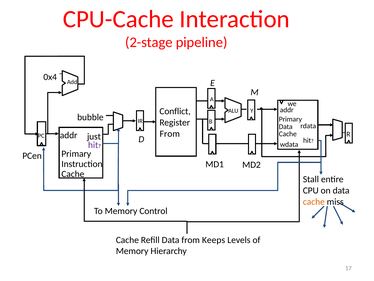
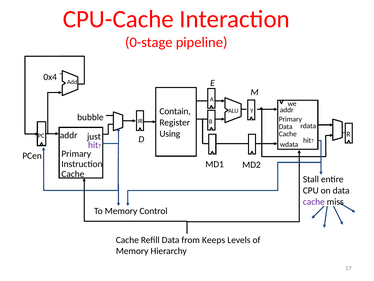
2-stage: 2-stage -> 0-stage (149, 42)
Conflict: Conflict -> Contain (175, 111)
From: From -> Using (170, 133)
cache colour: orange -> purple (314, 202)
